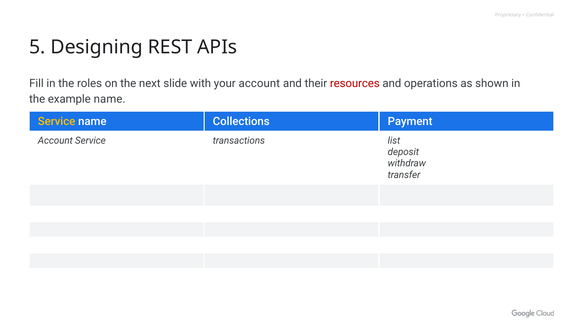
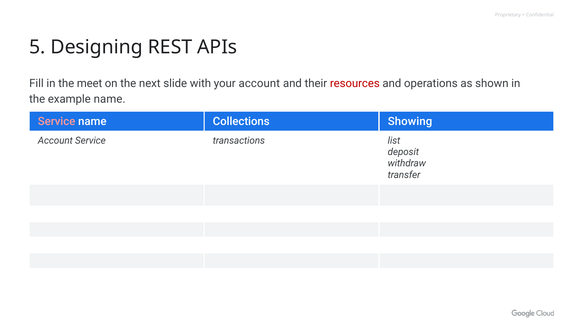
roles: roles -> meet (90, 83)
Service colour: yellow -> pink (57, 121)
Payment: Payment -> Showing (410, 121)
